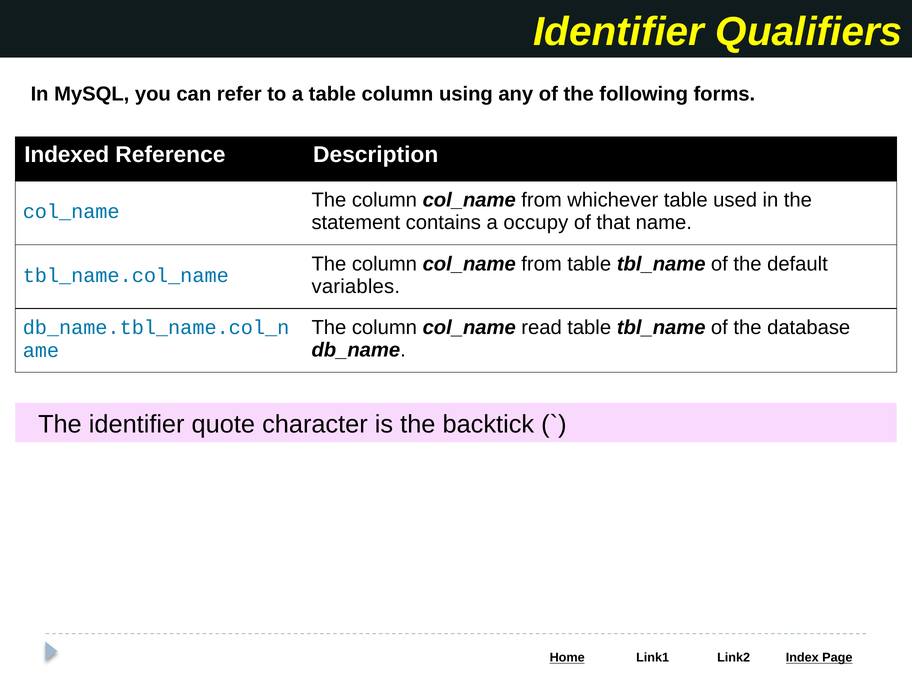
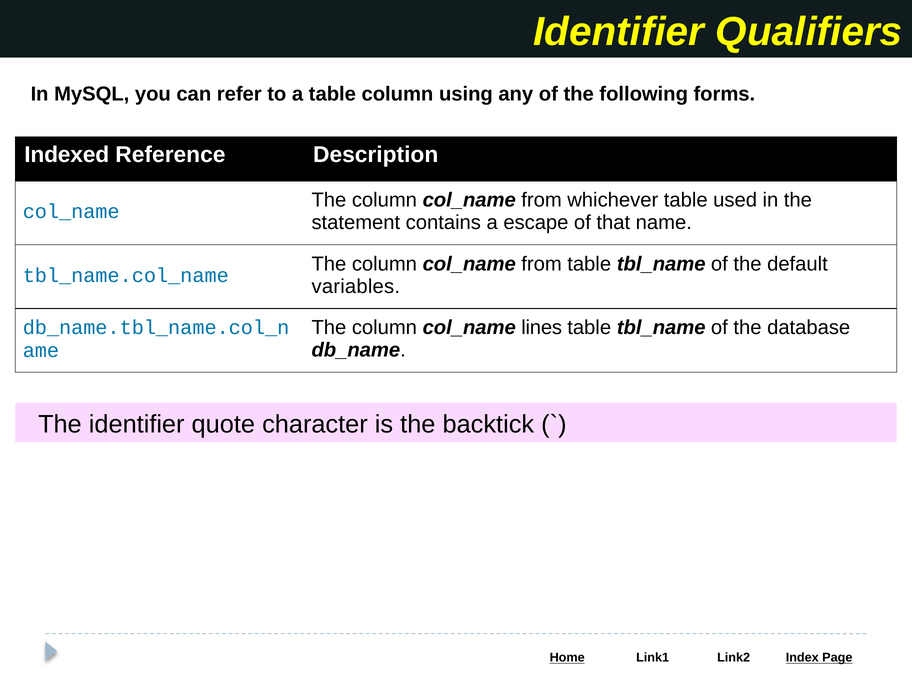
occupy: occupy -> escape (536, 223)
read: read -> lines (542, 328)
